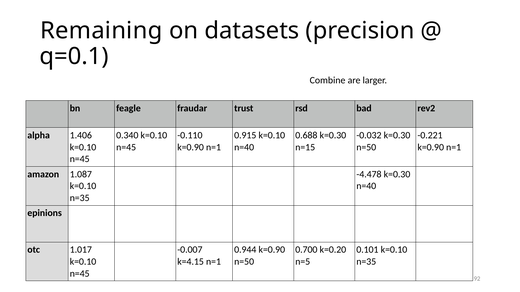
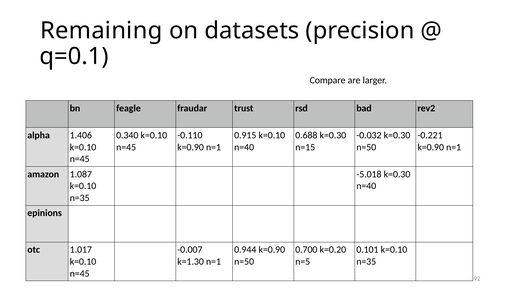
Combine: Combine -> Compare (328, 81)
-4.478: -4.478 -> -5.018 (369, 174)
k=4.15: k=4.15 -> k=1.30 (191, 262)
